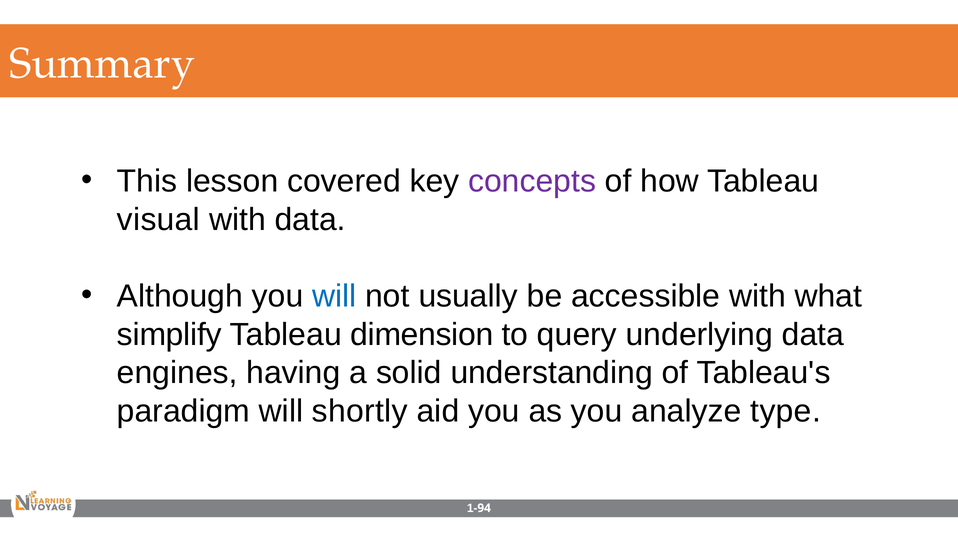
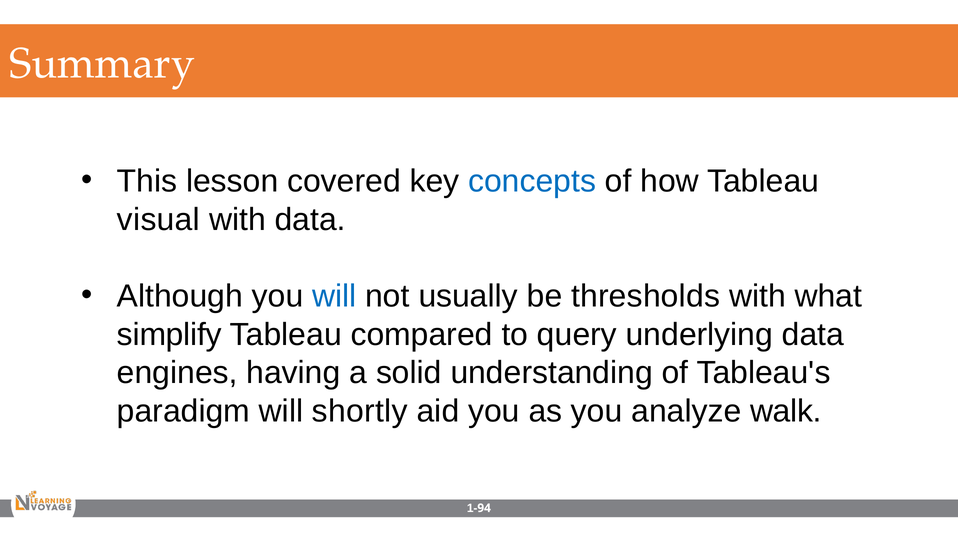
concepts colour: purple -> blue (532, 181)
accessible: accessible -> thresholds (646, 296)
dimension: dimension -> compared (422, 334)
type: type -> walk (786, 411)
